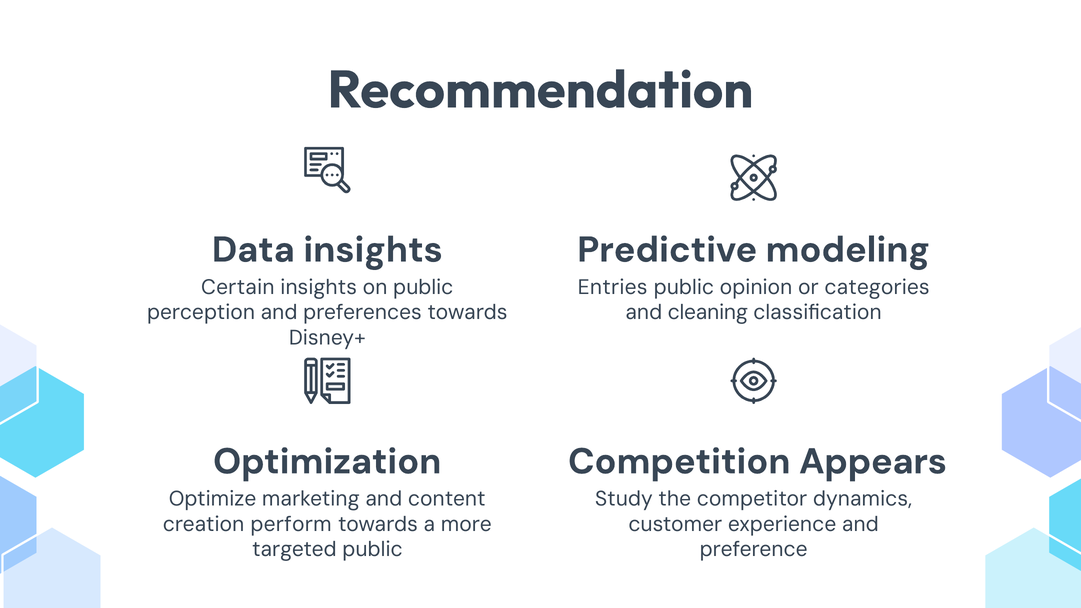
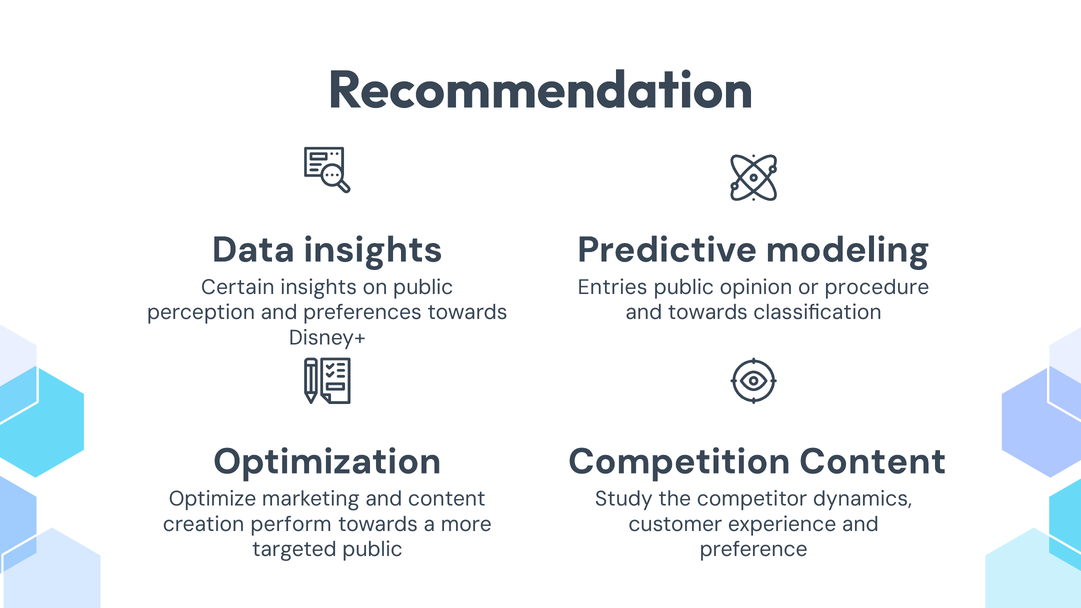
categories: categories -> procedure (877, 287)
and cleaning: cleaning -> towards (708, 312)
Competition Appears: Appears -> Content (873, 462)
